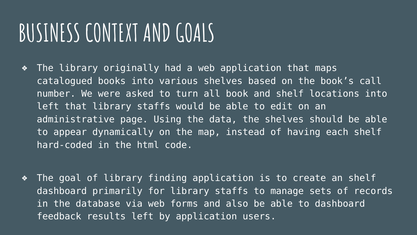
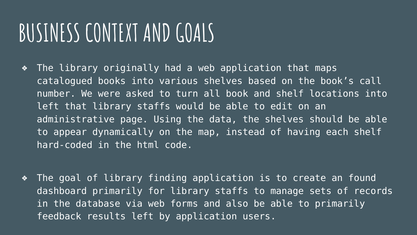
an shelf: shelf -> found (362, 178)
to dashboard: dashboard -> primarily (340, 203)
